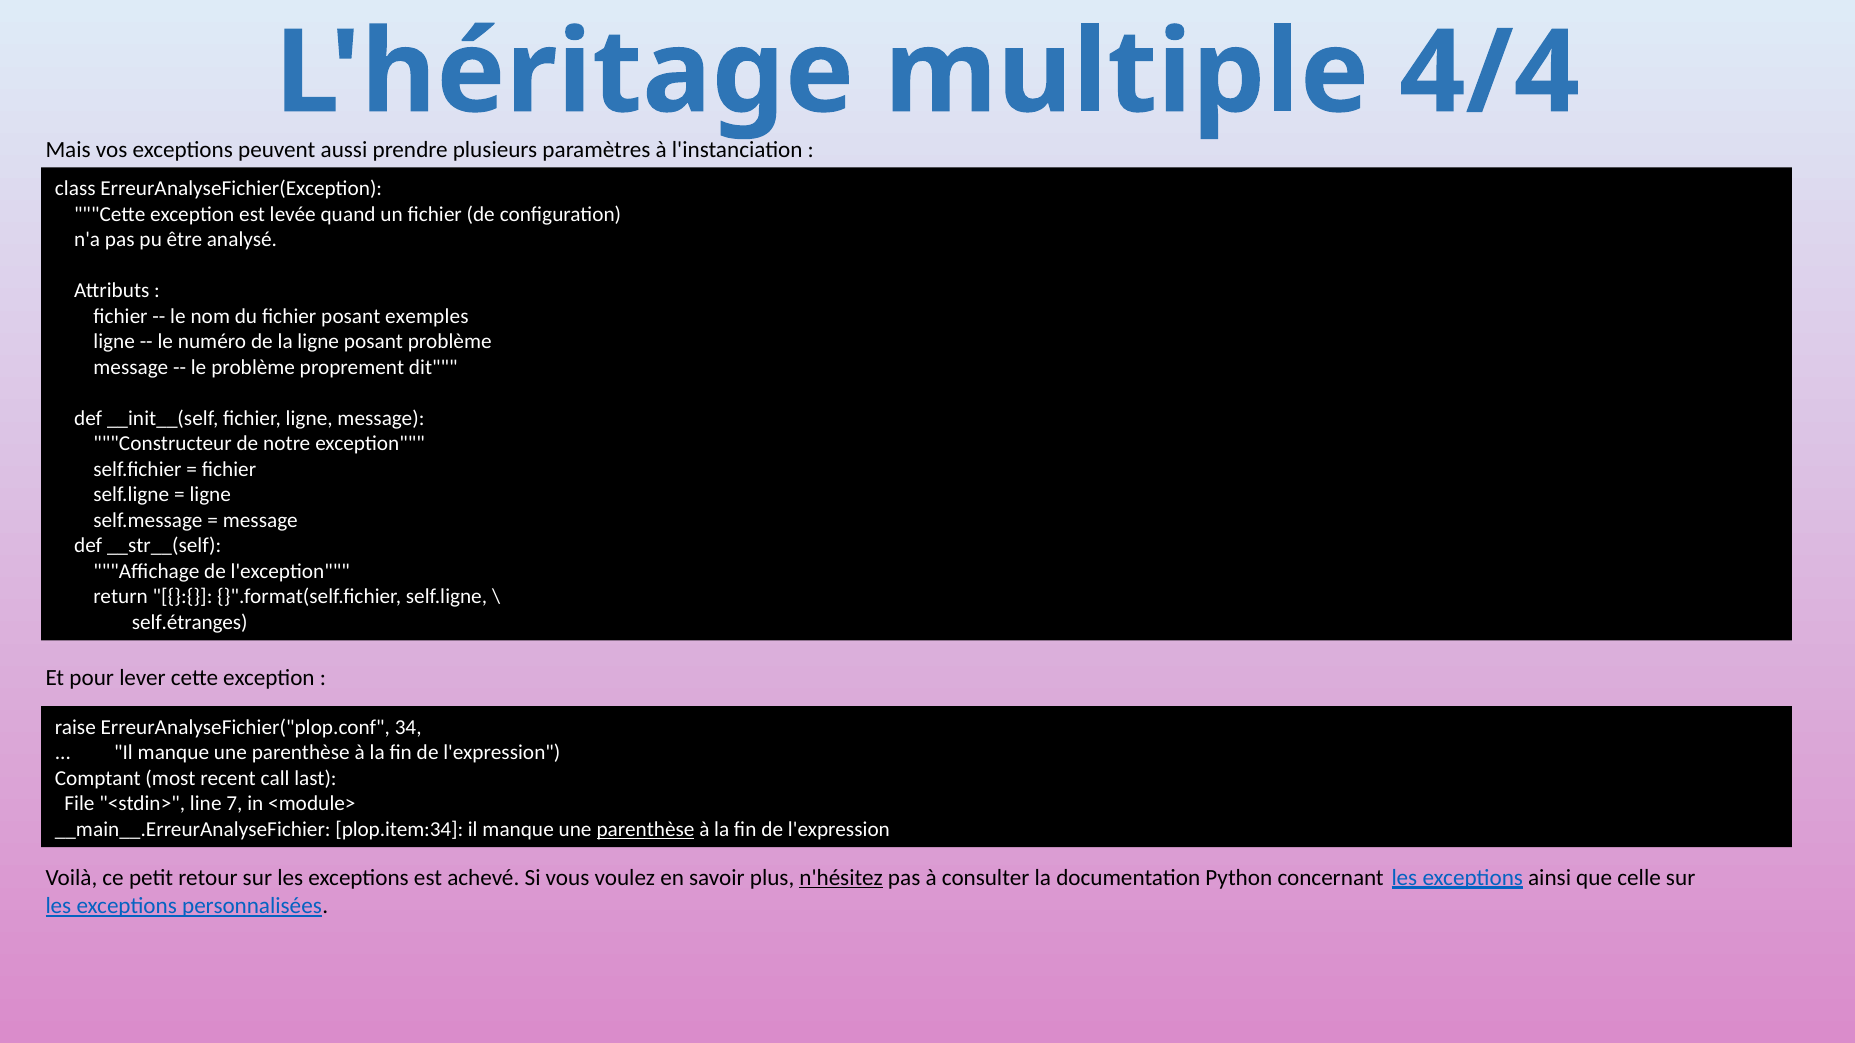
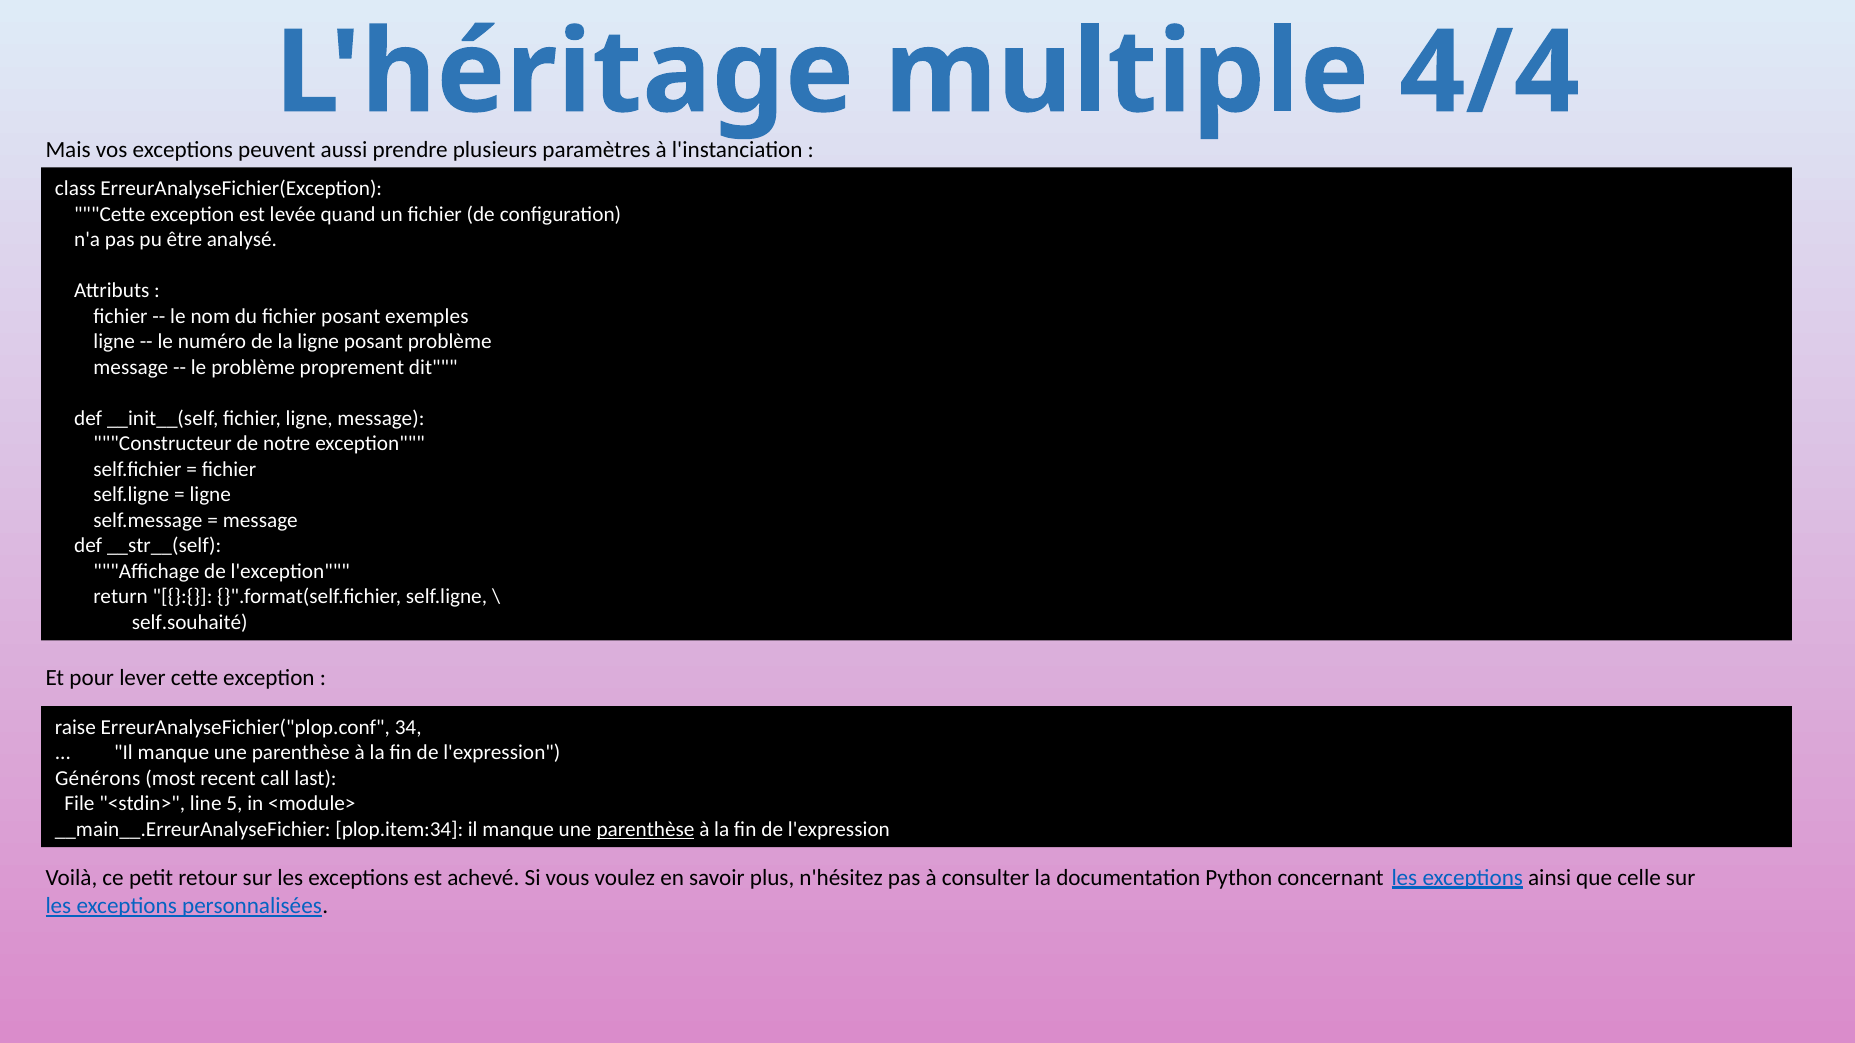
self.étranges: self.étranges -> self.souhaité (190, 622)
Comptant: Comptant -> Générons (98, 778)
7: 7 -> 5 (234, 804)
n'hésitez underline: present -> none (841, 878)
